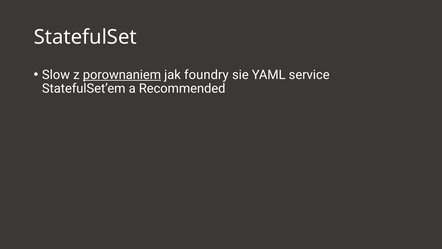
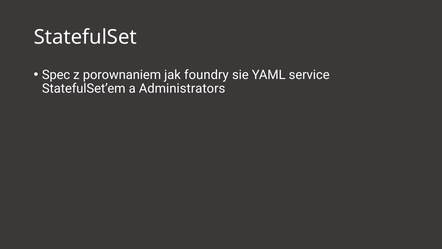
Slow: Slow -> Spec (56, 75)
porownaniem underline: present -> none (122, 75)
Recommended: Recommended -> Administrators (182, 89)
